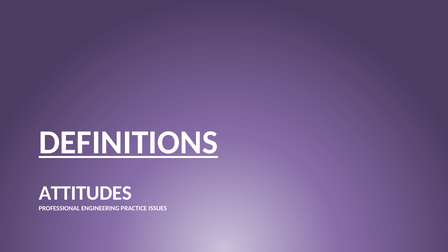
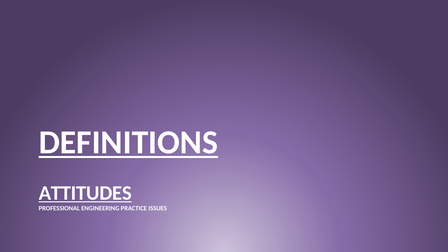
ATTITUDES underline: none -> present (85, 193)
